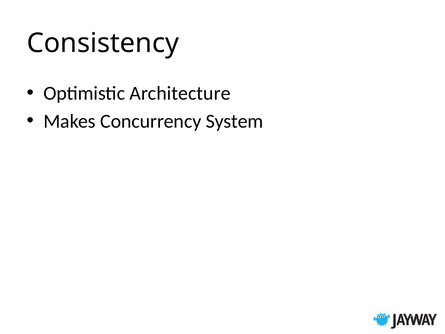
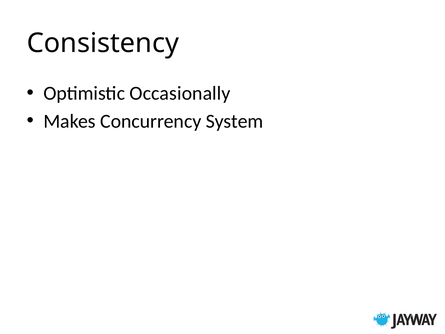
Architecture: Architecture -> Occasionally (180, 93)
